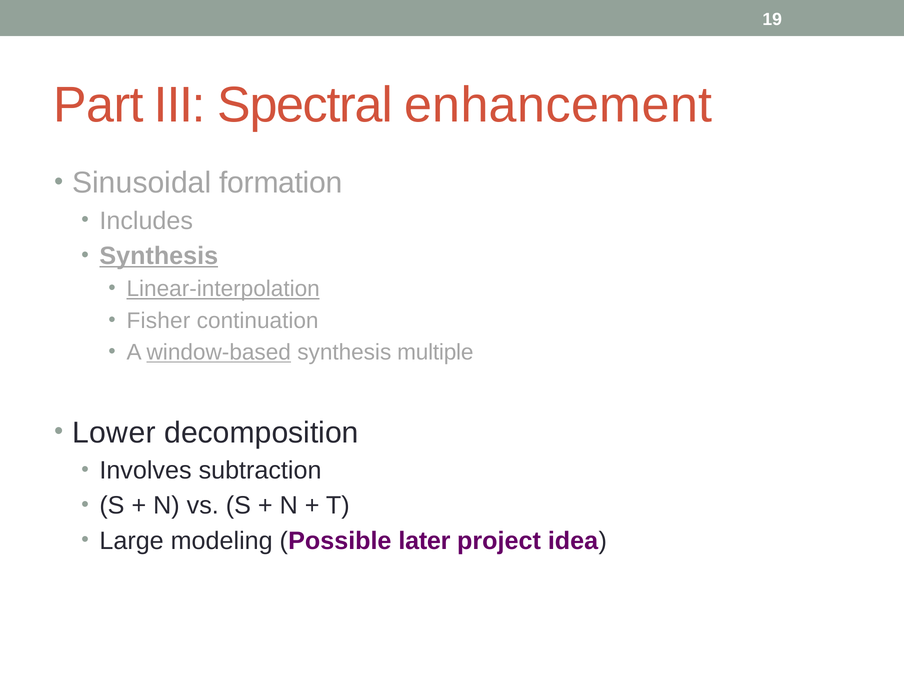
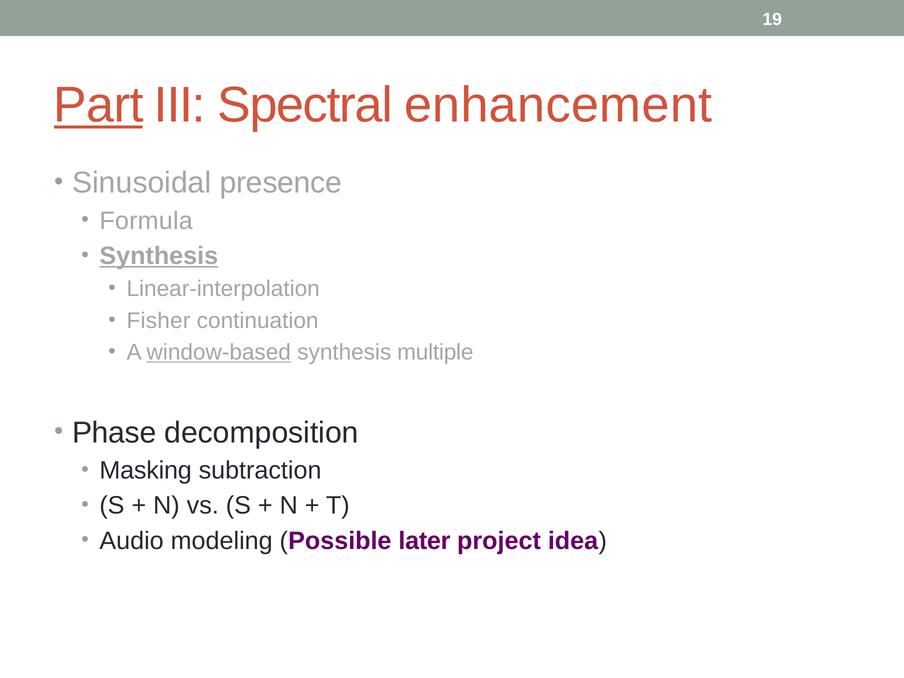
Part underline: none -> present (99, 105)
formation: formation -> presence (281, 183)
Includes: Includes -> Formula (146, 221)
Linear-interpolation underline: present -> none (223, 289)
Lower: Lower -> Phase (114, 433)
Involves: Involves -> Masking (146, 470)
Large: Large -> Audio (132, 541)
